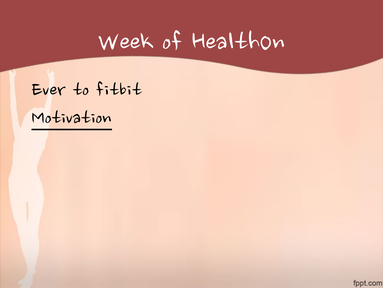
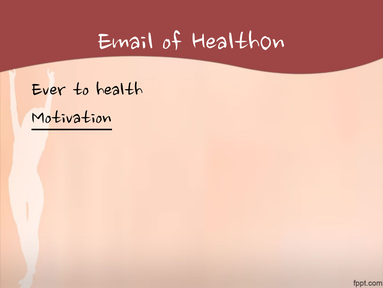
Week: Week -> Email (126, 38)
fitbit: fitbit -> health (119, 87)
